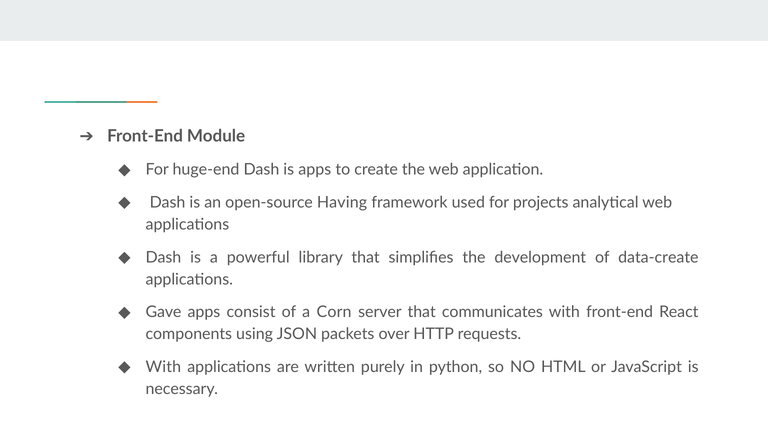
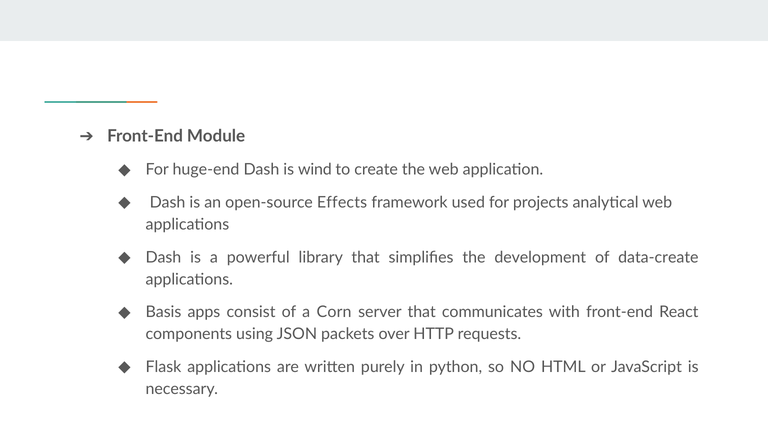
is apps: apps -> wind (315, 170)
Having: Having -> Effects (342, 202)
Gave: Gave -> Basis (163, 312)
With: With -> Flask (163, 367)
